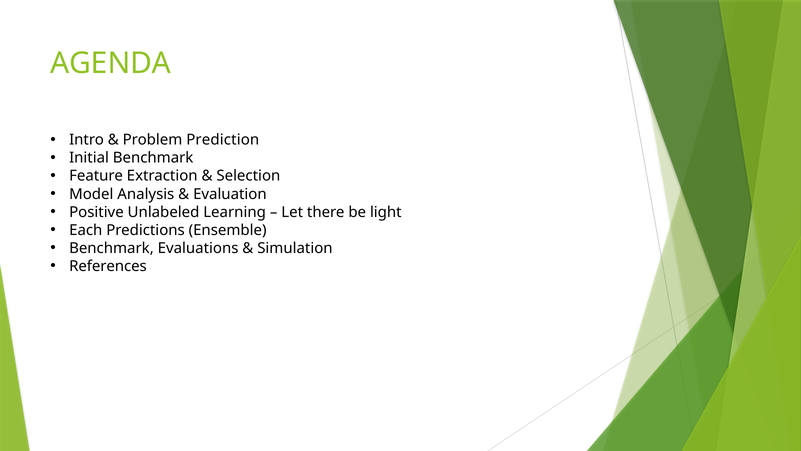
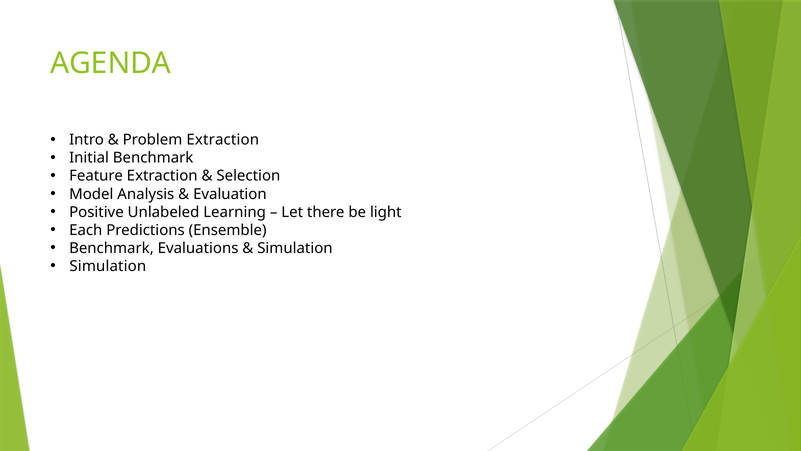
Problem Prediction: Prediction -> Extraction (223, 140)
References: References -> Simulation (108, 266)
